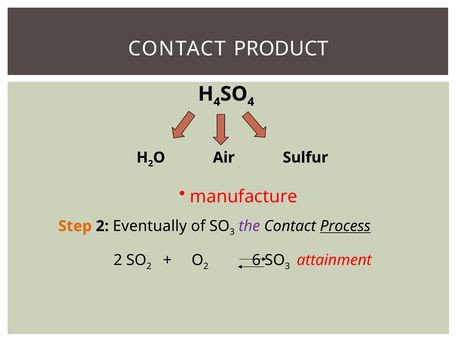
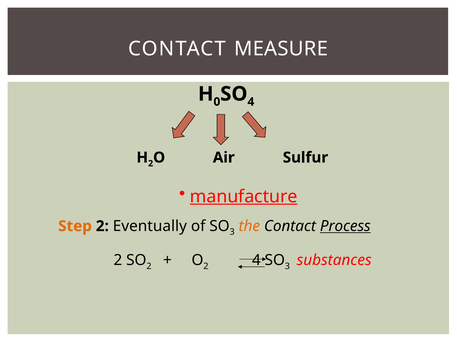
PRODUCT: PRODUCT -> MEASURE (281, 49)
4: 4 -> 0 (217, 102)
manufacture underline: none -> present (244, 196)
the colour: purple -> orange (249, 226)
2 6: 6 -> 4 (256, 260)
attainment: attainment -> substances (334, 260)
